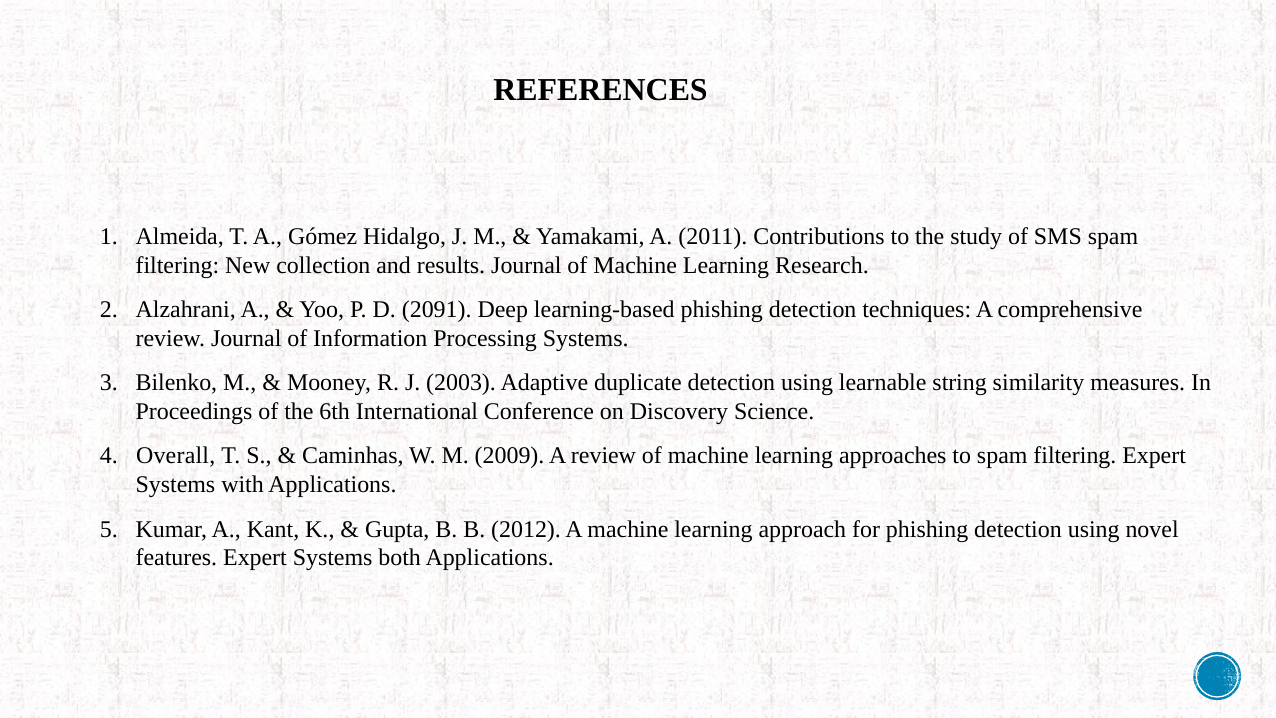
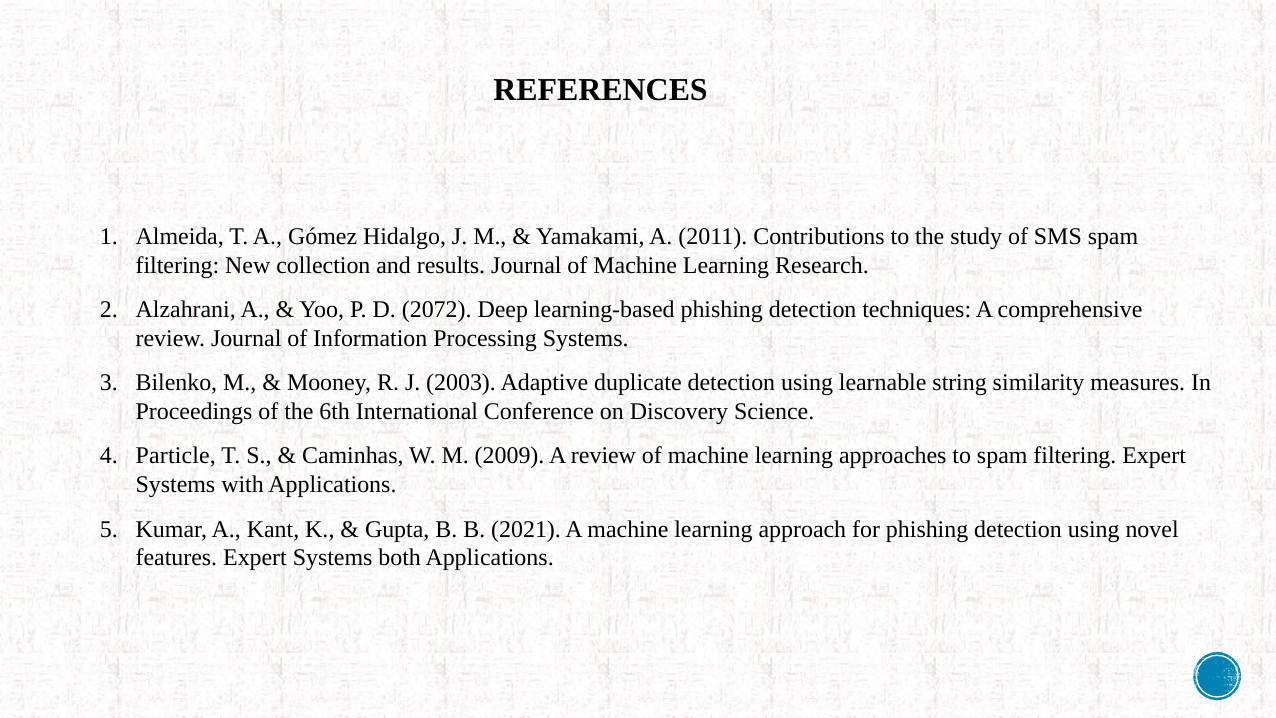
2091: 2091 -> 2072 (437, 310)
Overall: Overall -> Particle (176, 456)
2012: 2012 -> 2021 (526, 529)
